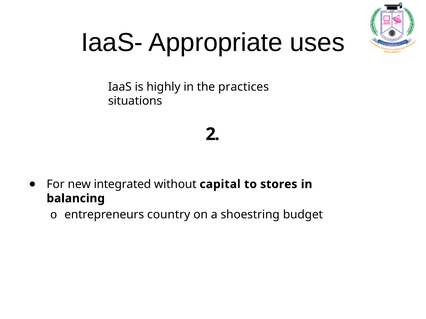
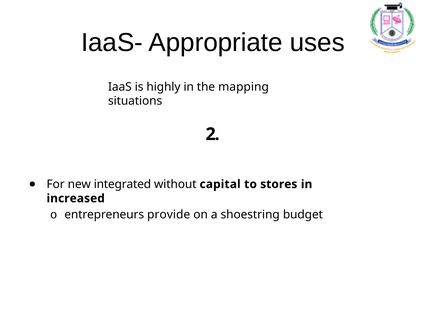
practices: practices -> mapping (244, 87)
balancing: balancing -> increased (76, 199)
country: country -> provide (169, 215)
